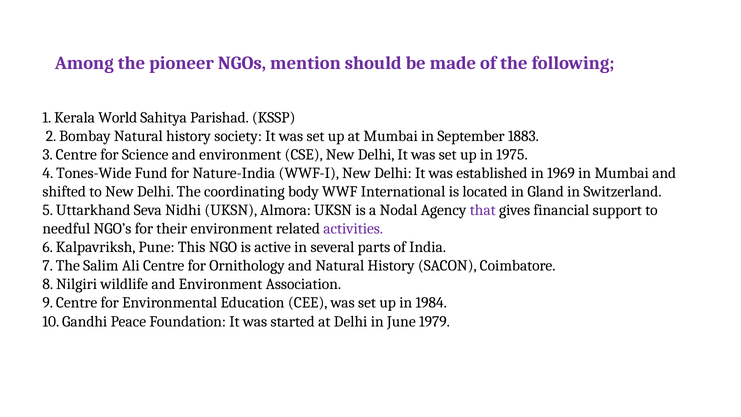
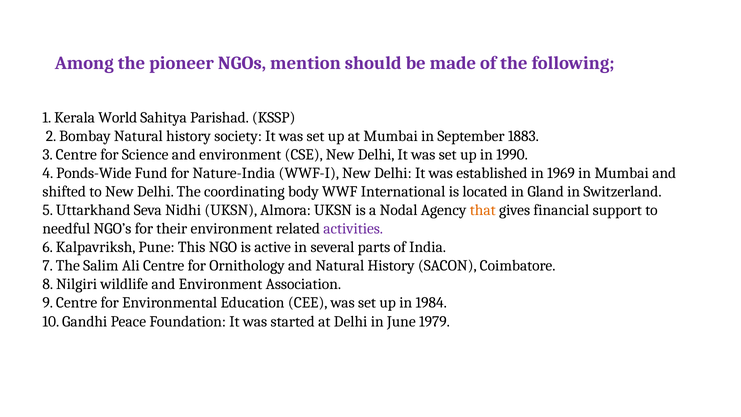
1975: 1975 -> 1990 (512, 154)
Tones-Wide: Tones-Wide -> Ponds-Wide (94, 173)
that colour: purple -> orange (483, 210)
